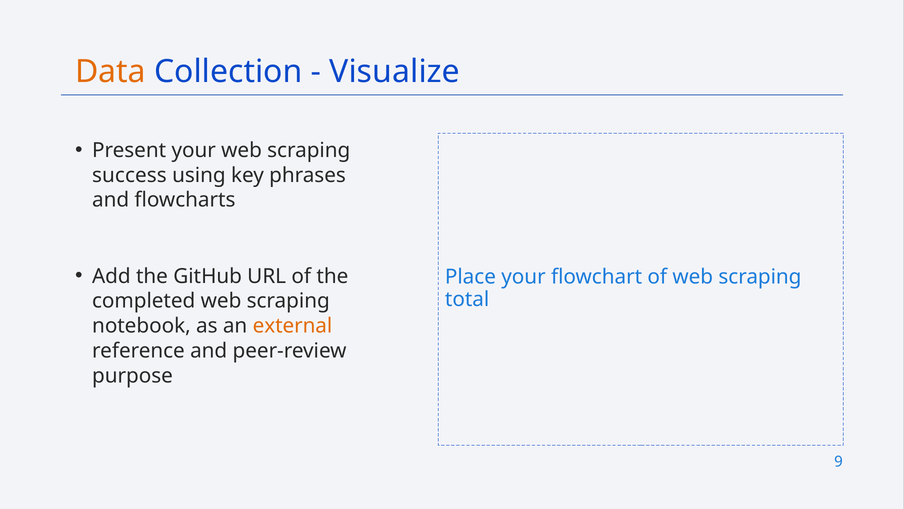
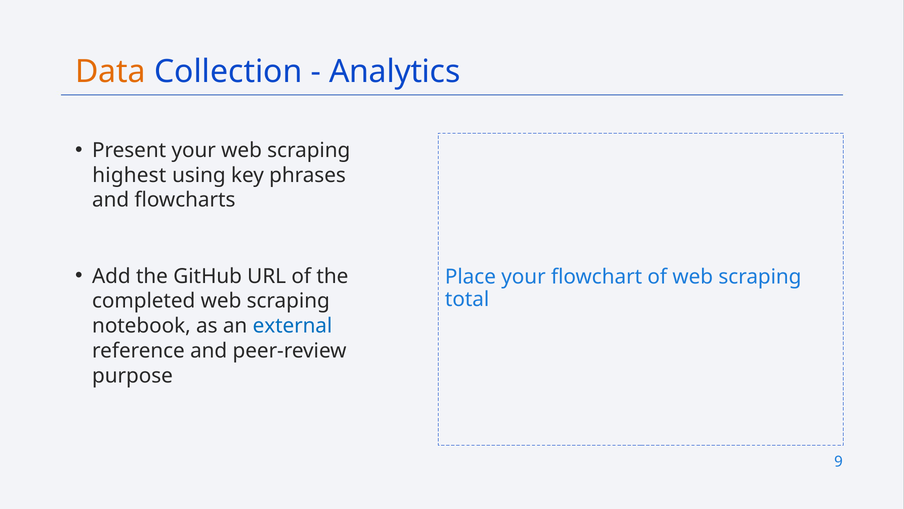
Visualize: Visualize -> Analytics (395, 72)
success: success -> highest (129, 175)
external colour: orange -> blue (292, 326)
